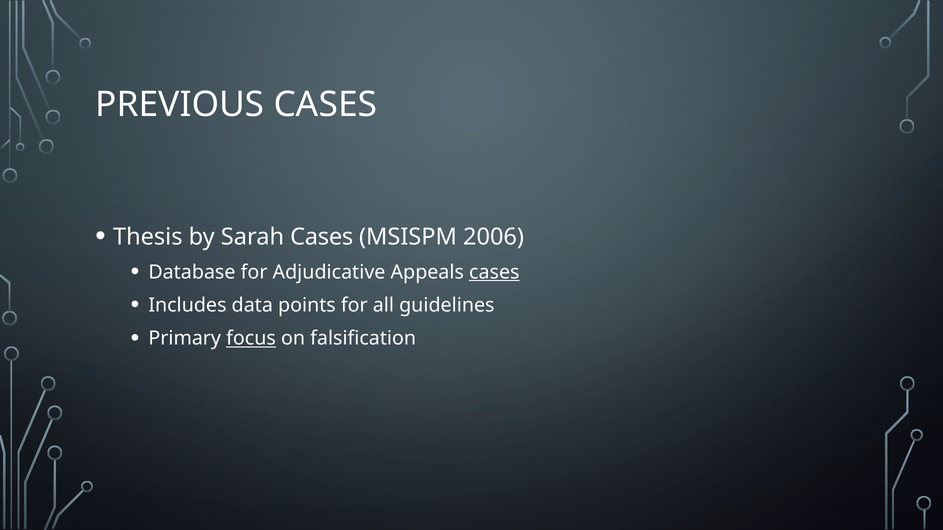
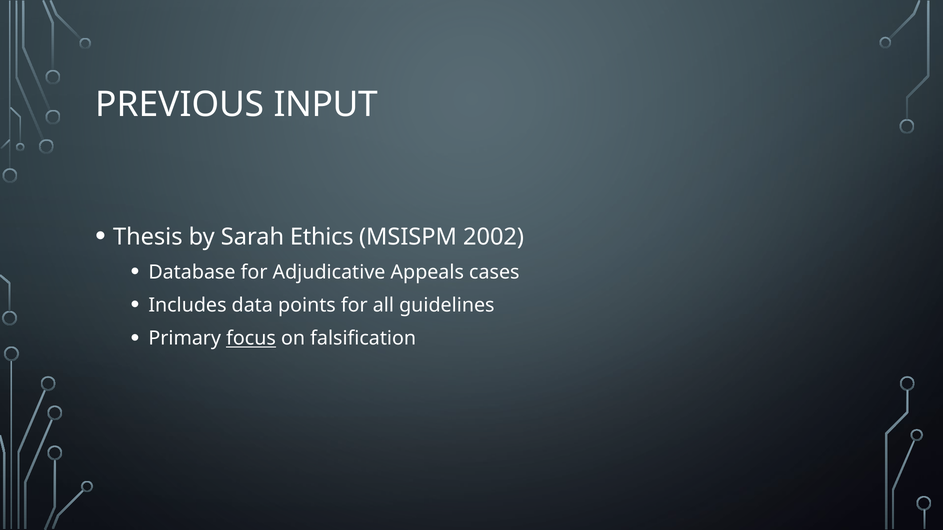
PREVIOUS CASES: CASES -> INPUT (326, 105)
Sarah Cases: Cases -> Ethics (322, 237)
2006: 2006 -> 2002 (494, 237)
cases underline: present -> none (494, 272)
